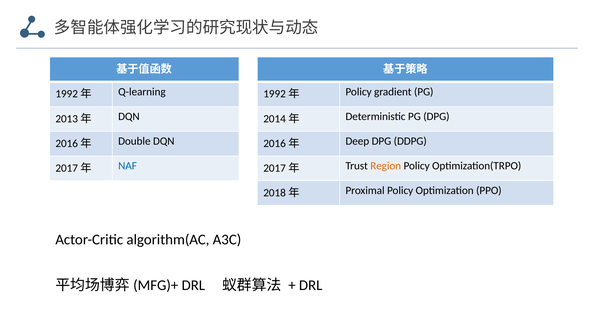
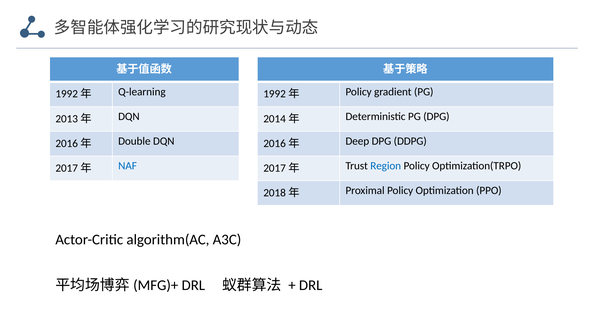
Region colour: orange -> blue (386, 166)
